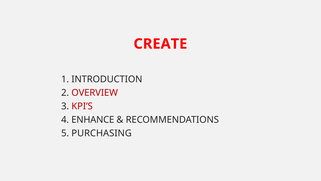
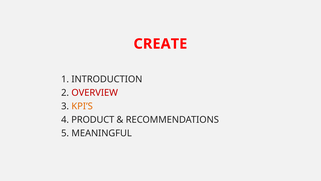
KPI’S colour: red -> orange (82, 106)
ENHANCE: ENHANCE -> PRODUCT (93, 120)
PURCHASING: PURCHASING -> MEANINGFUL (102, 133)
